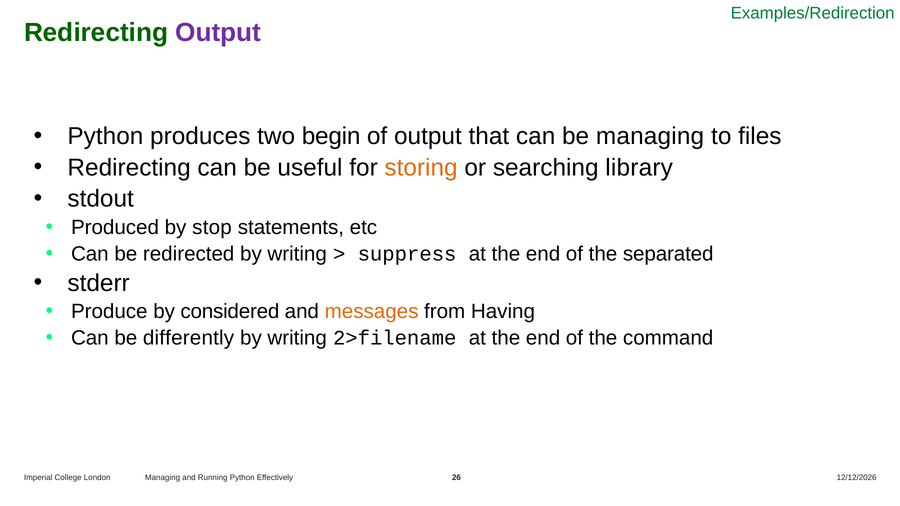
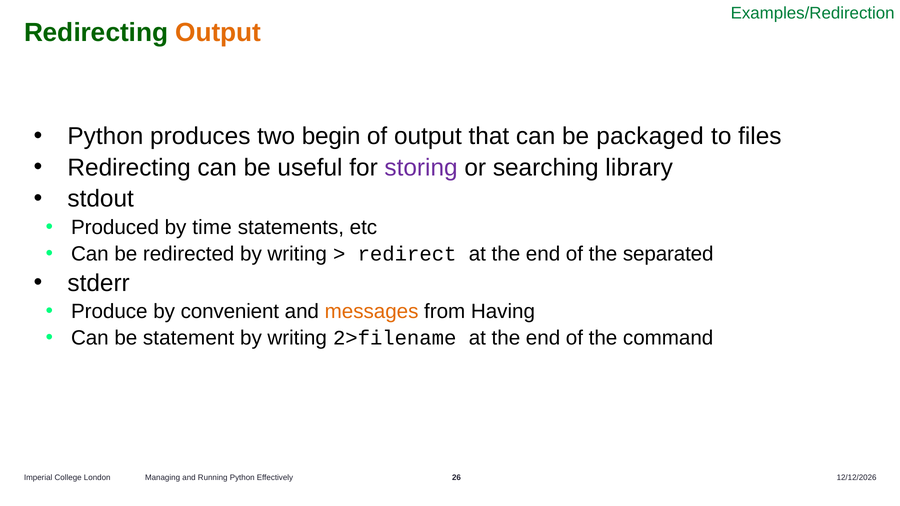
Output colour: purple -> orange (218, 33)
be managing: managing -> packaged (650, 136)
storing colour: orange -> purple (421, 168)
stop: stop -> time (212, 228)
suppress: suppress -> redirect (407, 254)
considered: considered -> convenient (230, 312)
differently: differently -> statement (189, 338)
